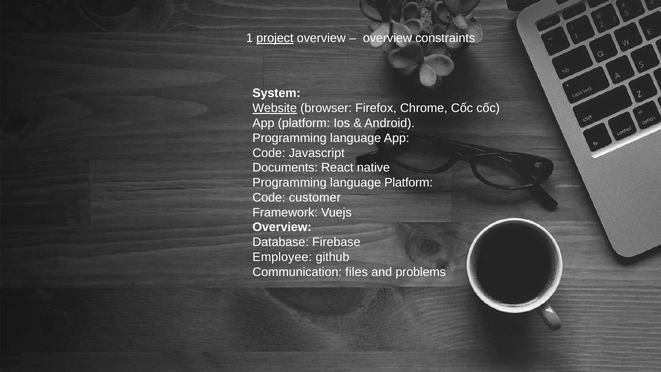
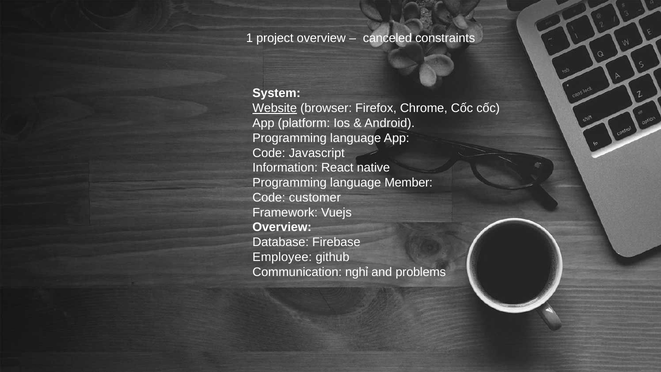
project underline: present -> none (275, 38)
overview: overview -> canceled (387, 38)
Documents: Documents -> Information (285, 168)
language Platform: Platform -> Member (409, 183)
files: files -> nghỉ (357, 272)
